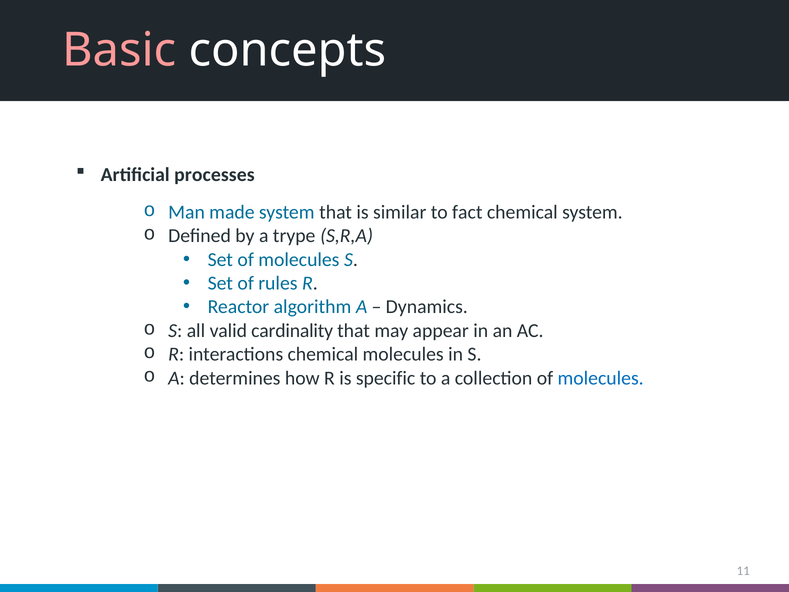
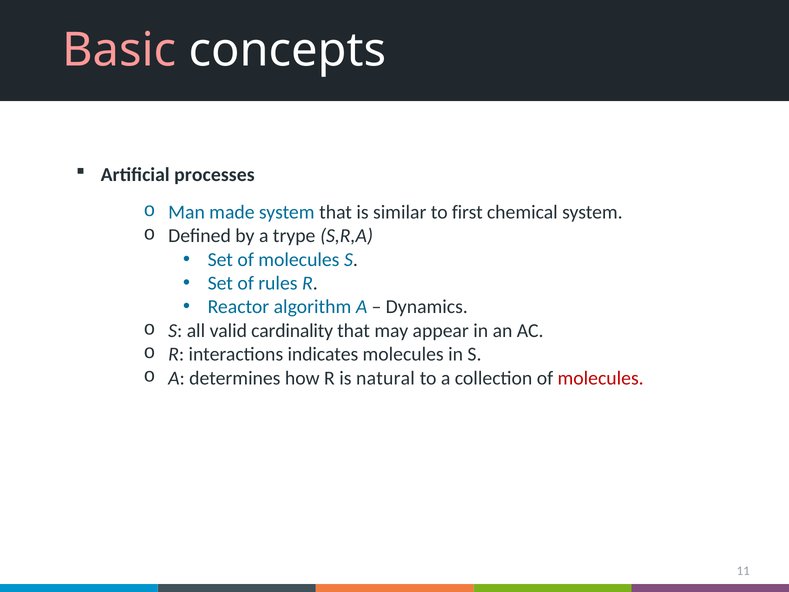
fact: fact -> first (467, 212)
interactions chemical: chemical -> indicates (323, 354)
specific: specific -> natural (385, 378)
molecules colour: blue -> red (601, 378)
